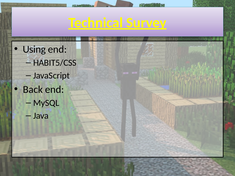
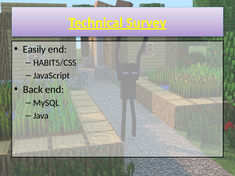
Using: Using -> Easily (34, 49)
